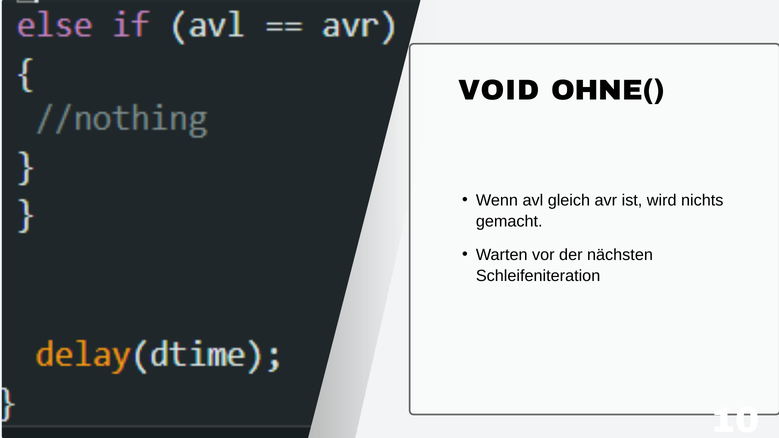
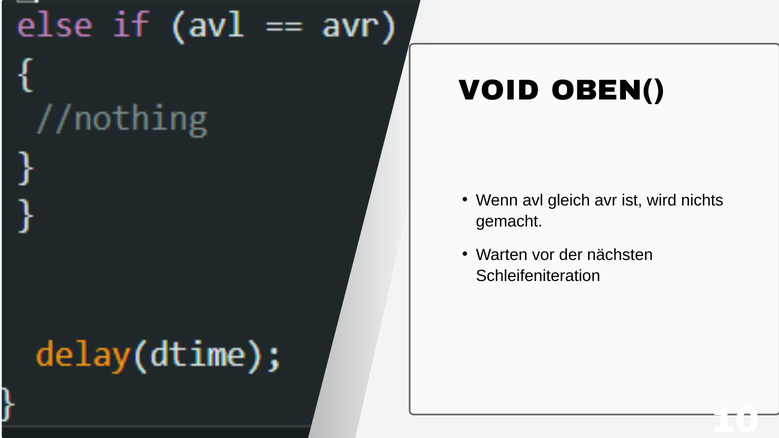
OHNE(: OHNE( -> OBEN( (608, 90)
